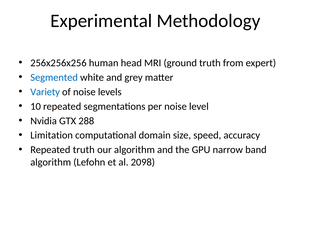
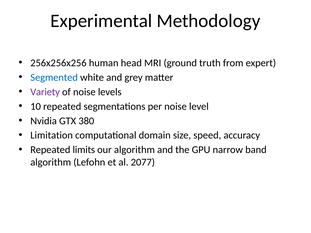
Variety colour: blue -> purple (45, 92)
288: 288 -> 380 (86, 121)
Repeated truth: truth -> limits (84, 150)
2098: 2098 -> 2077 (143, 162)
